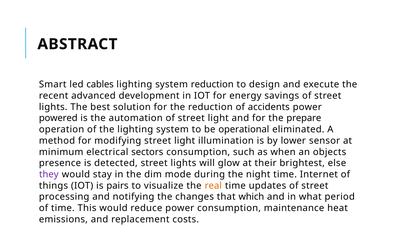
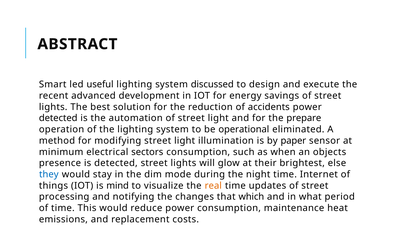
cables: cables -> useful (100, 84)
system reduction: reduction -> discussed (212, 84)
powered: powered -> detected (58, 118)
lower: lower -> paper (293, 141)
they colour: purple -> blue (49, 174)
pairs: pairs -> mind (118, 186)
